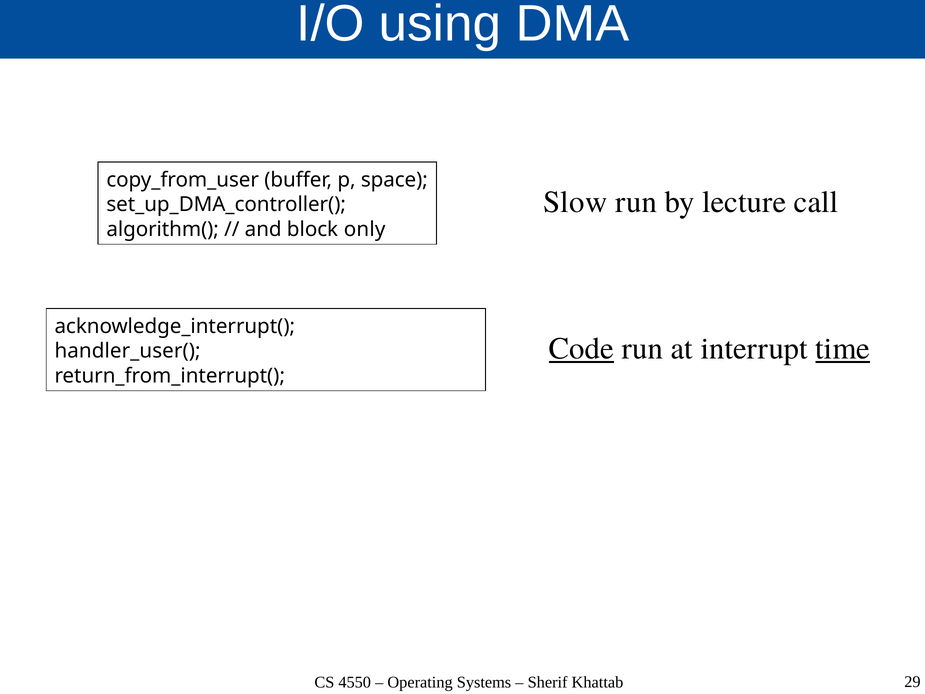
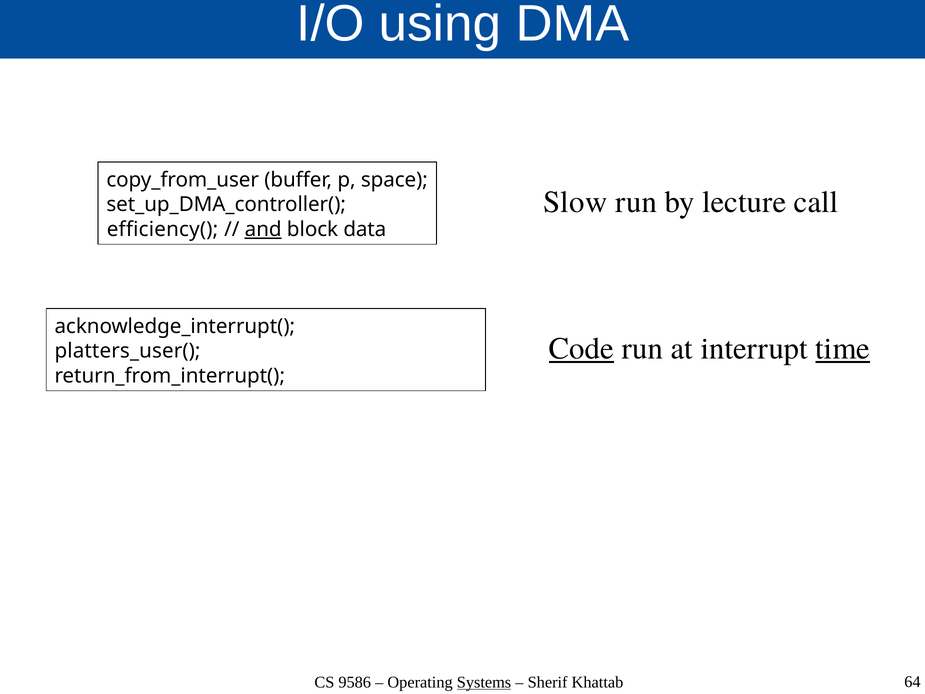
algorithm(: algorithm( -> efficiency( (163, 229)
and underline: none -> present (263, 229)
only: only -> data (365, 229)
handler_user(: handler_user( -> platters_user( (128, 351)
4550: 4550 -> 9586 (355, 682)
Systems underline: none -> present (484, 682)
29: 29 -> 64 (912, 681)
